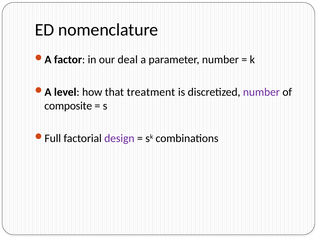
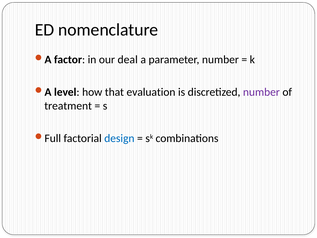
treatment: treatment -> evaluation (151, 92)
composite: composite -> treatment (68, 106)
design colour: purple -> blue (119, 138)
